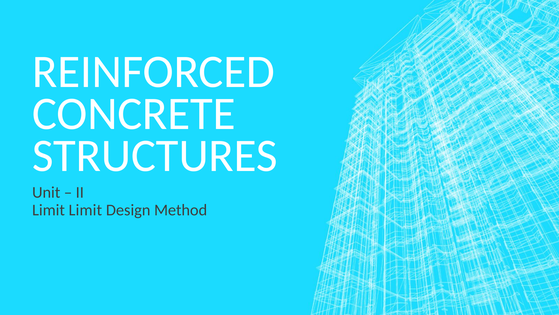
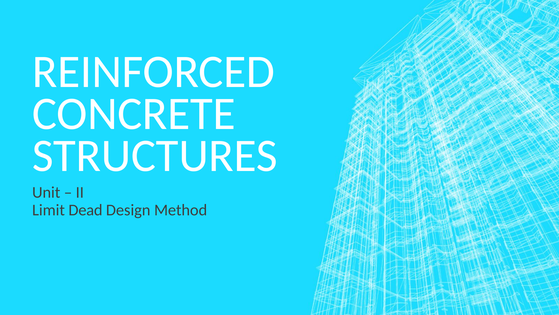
Limit Limit: Limit -> Dead (85, 210)
